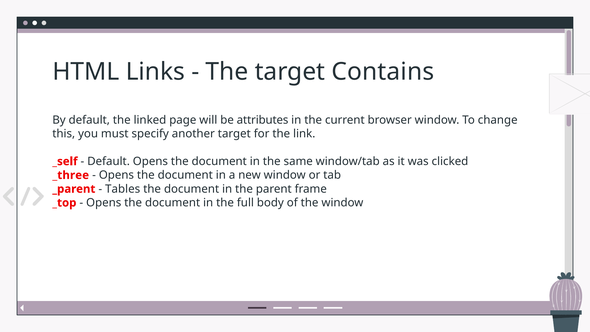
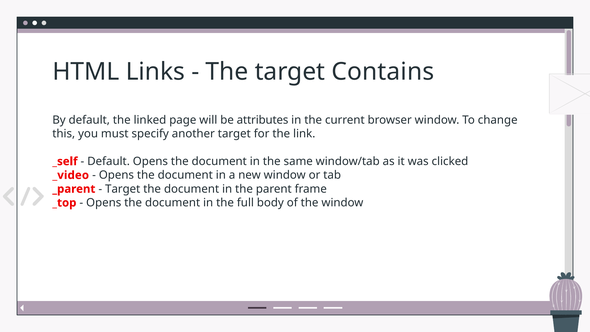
_three: _three -> _video (71, 175)
Tables: Tables -> Target (123, 189)
